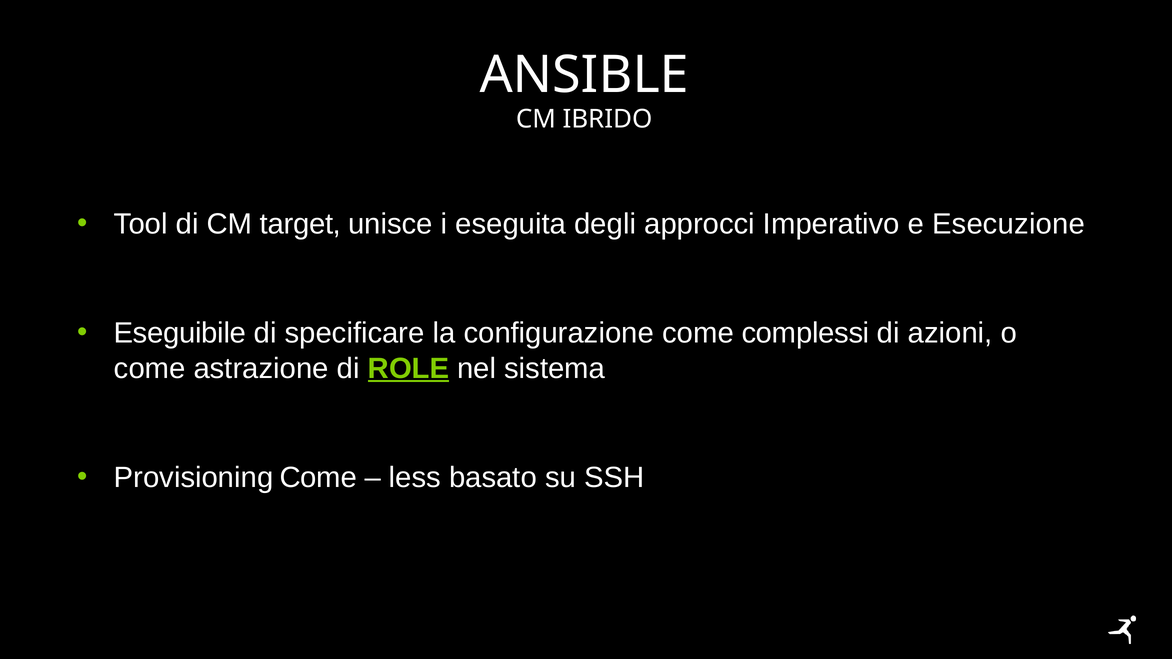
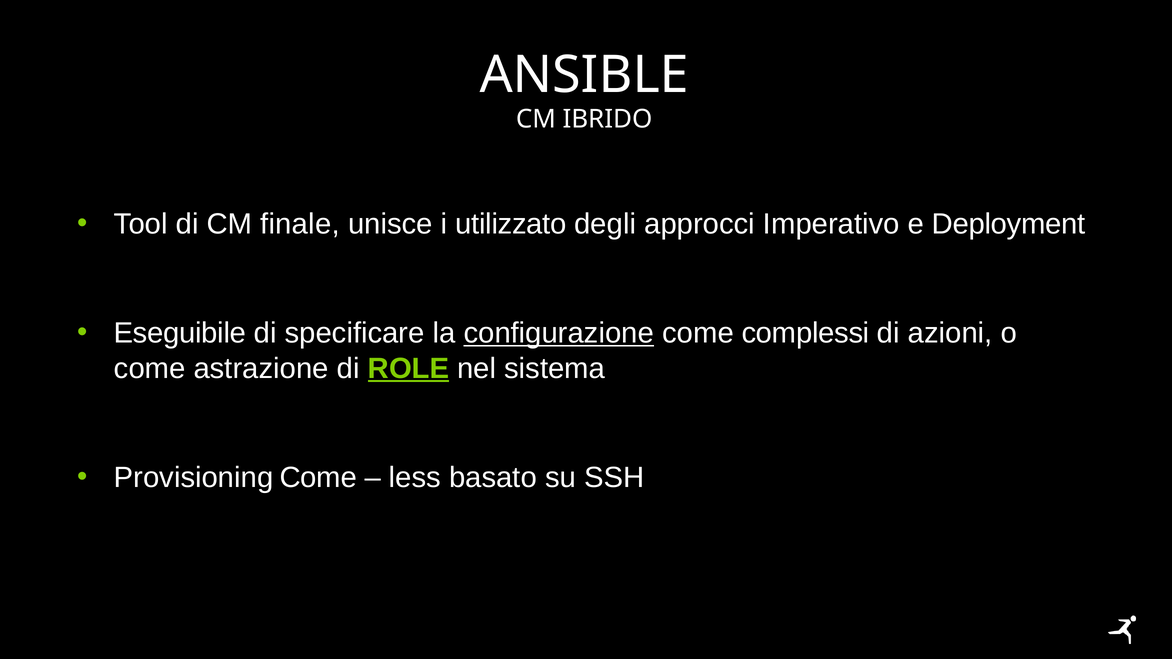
target: target -> finale (300, 224)
eseguita: eseguita -> utilizzato (511, 224)
Esecuzione: Esecuzione -> Deployment (1009, 224)
configurazione underline: none -> present (559, 333)
